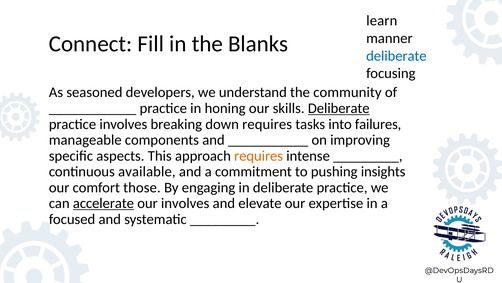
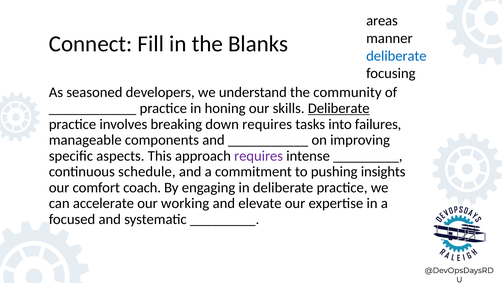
learn: learn -> areas (382, 21)
requires colour: orange -> purple (259, 156)
available: available -> schedule (147, 171)
those: those -> coach (142, 187)
accelerate underline: present -> none (103, 203)
our involves: involves -> working (185, 203)
